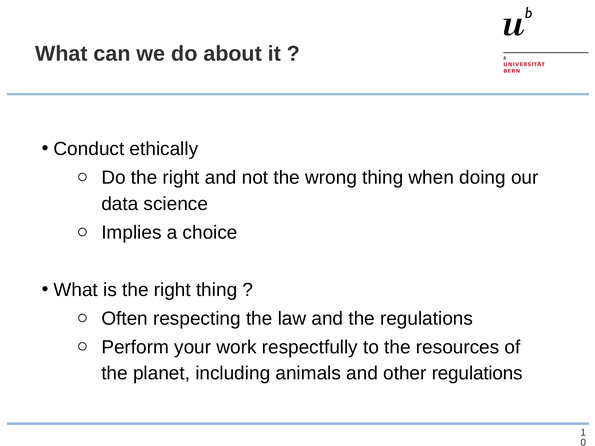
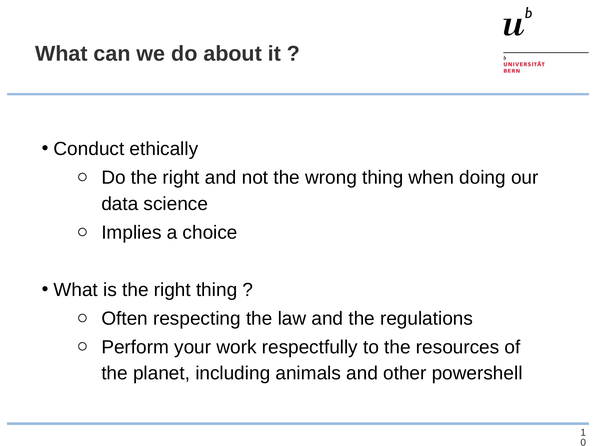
other regulations: regulations -> powershell (477, 373)
